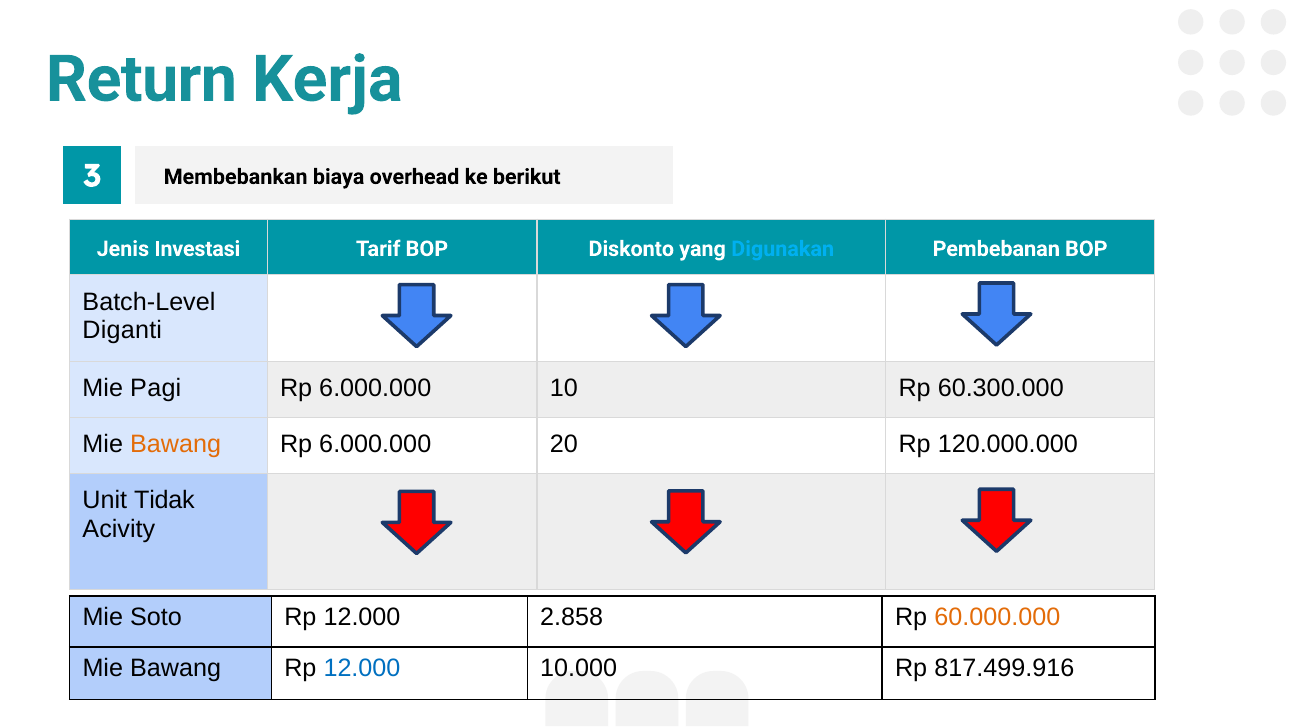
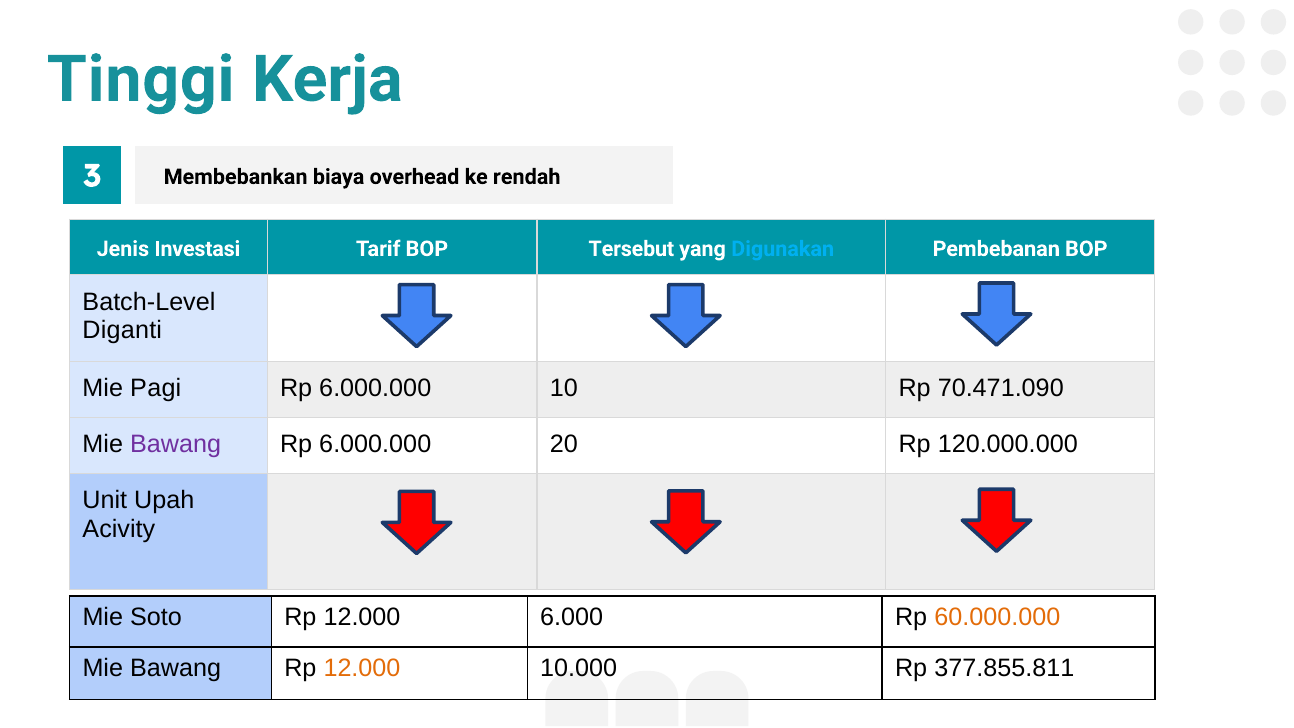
Return: Return -> Tinggi (141, 79)
berikut: berikut -> rendah (527, 177)
Diskonto: Diskonto -> Tersebut (631, 249)
60.300.000: 60.300.000 -> 70.471.090 (1001, 389)
Bawang colour: orange -> purple (176, 445)
Tidak: Tidak -> Upah (164, 501)
2.858: 2.858 -> 6.000 (572, 617)
12.000 colour: blue -> orange (362, 668)
817.499.916: 817.499.916 -> 377.855.811 (1004, 668)
